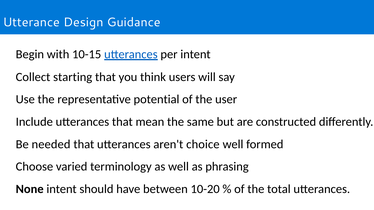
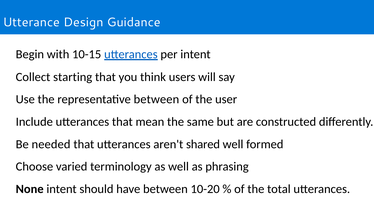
representative potential: potential -> between (156, 100)
choice: choice -> shared (203, 144)
